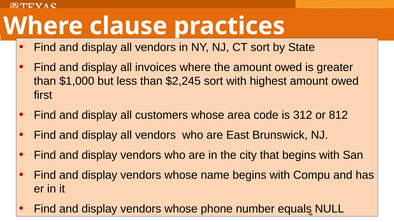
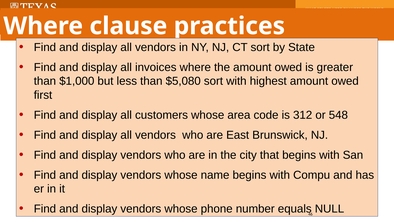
$2,245: $2,245 -> $5,080 (183, 81)
812: 812 -> 548 (338, 115)
